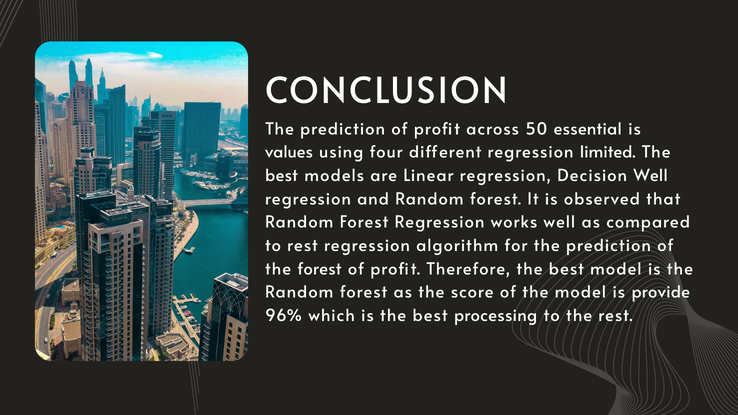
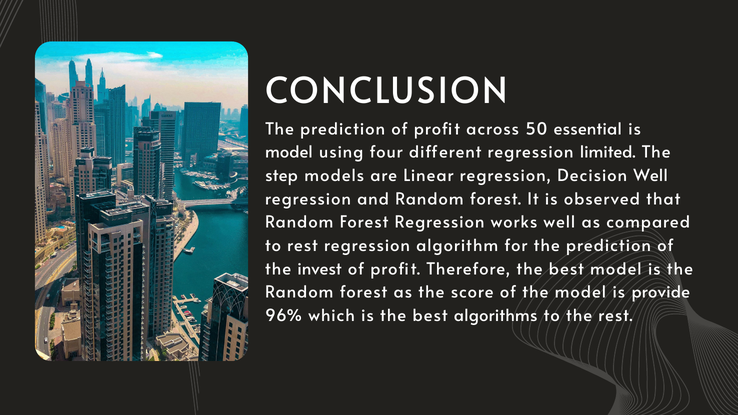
values: values -> model (289, 153)
best: best -> step (281, 176)
the forest: forest -> invest (319, 269)
processing: processing -> algorithms (496, 316)
